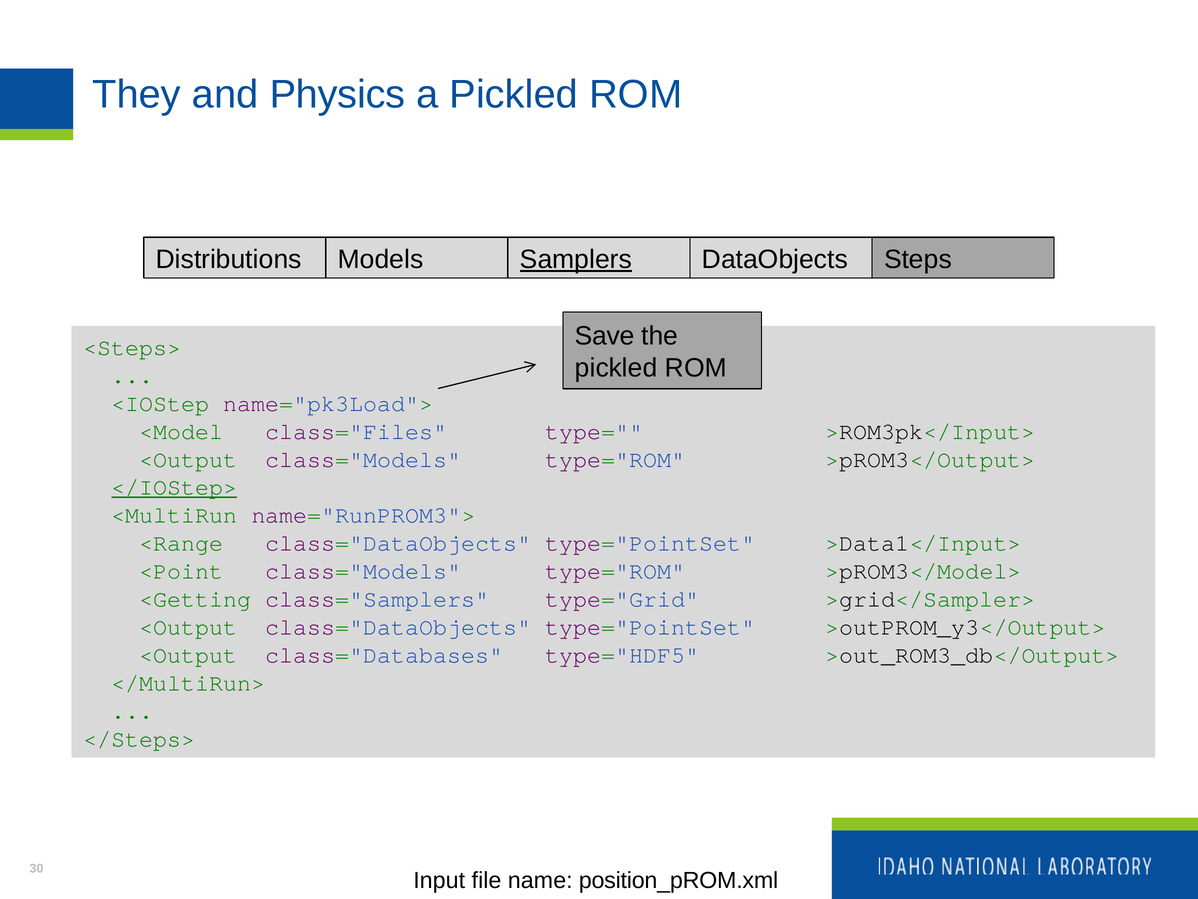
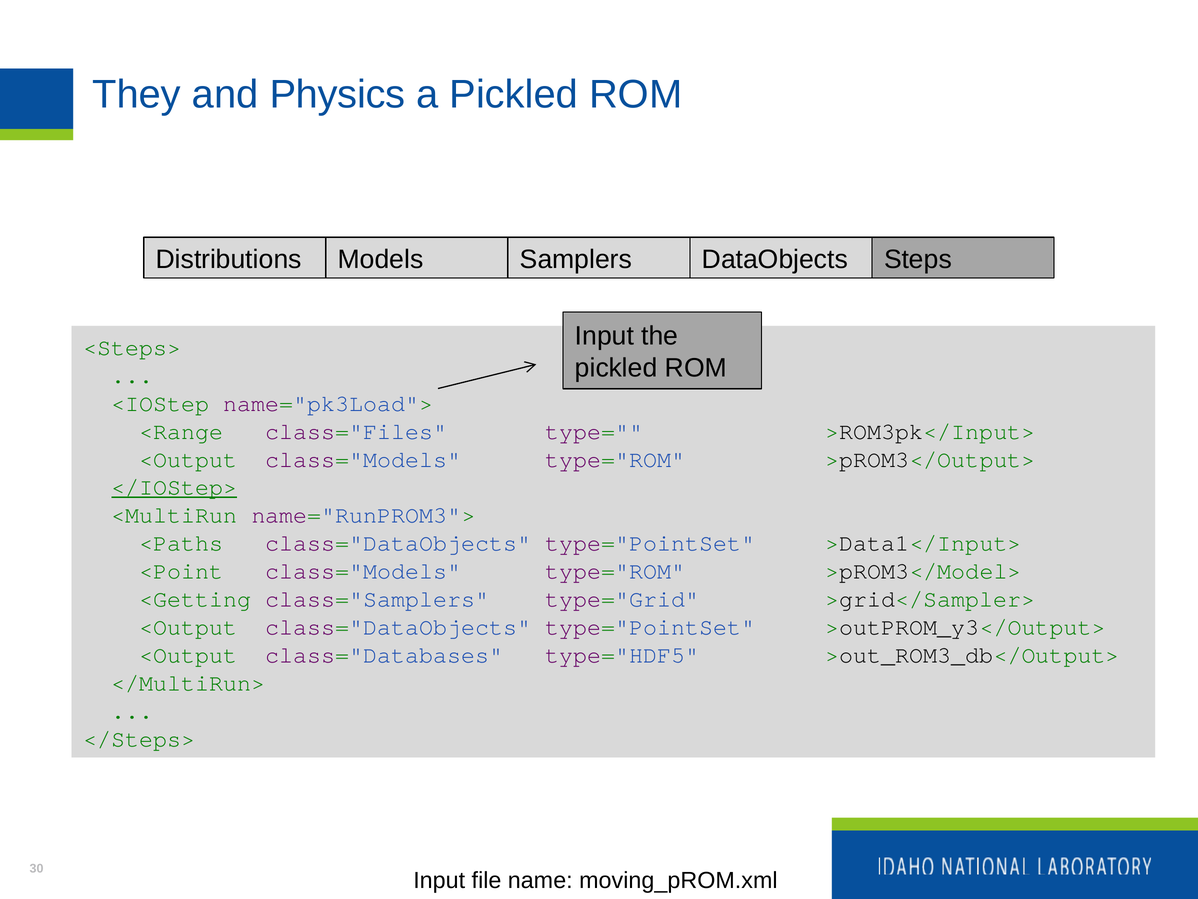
Samplers underline: present -> none (576, 259)
Save: Save -> Input (604, 336)
<Model: <Model -> <Range (181, 431)
<Range: <Range -> <Paths (181, 543)
position_pROM.xml: position_pROM.xml -> moving_pROM.xml (678, 880)
